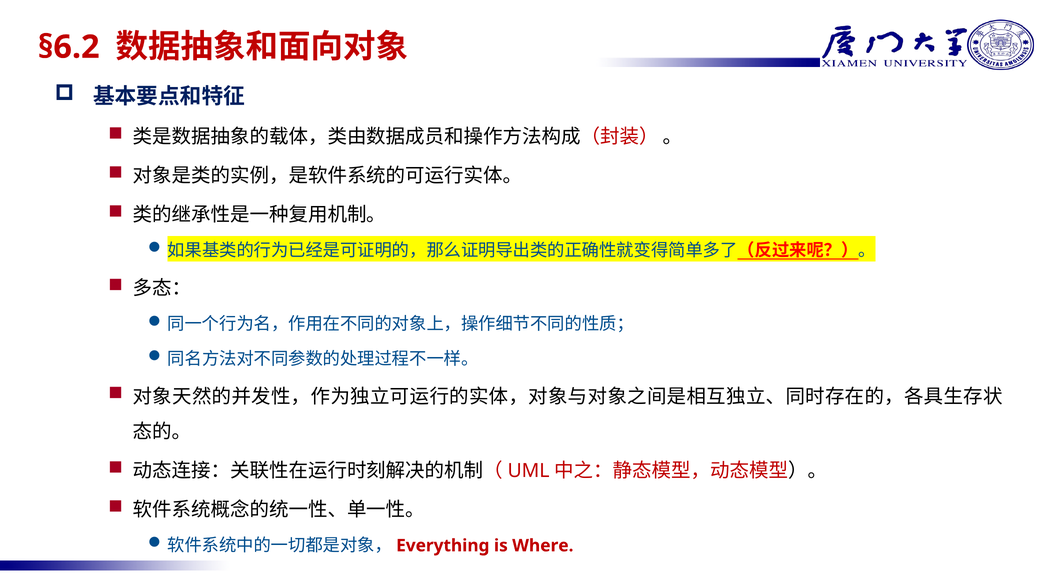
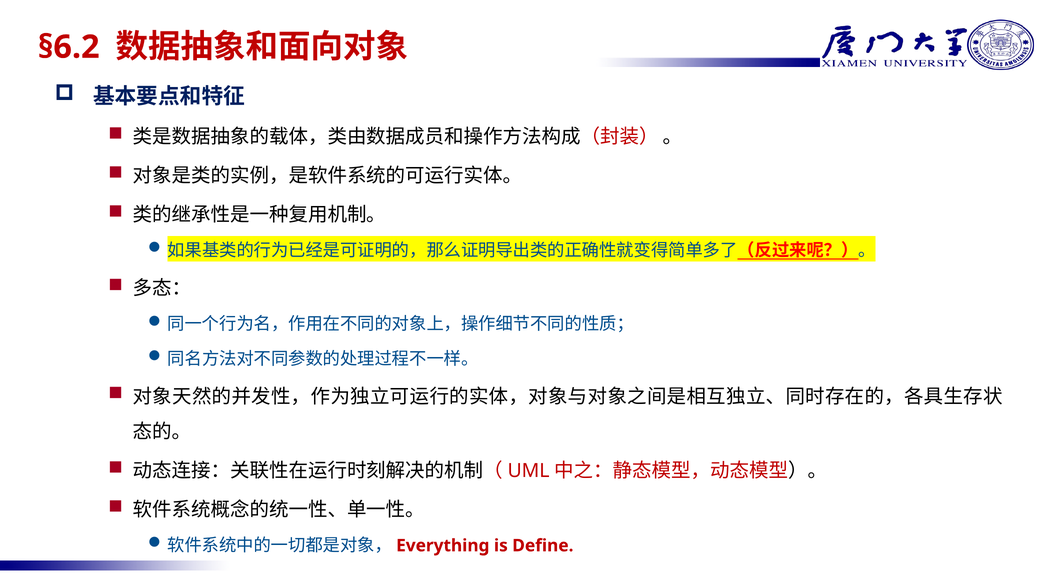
Where: Where -> Define (543, 545)
